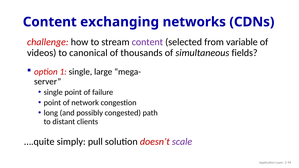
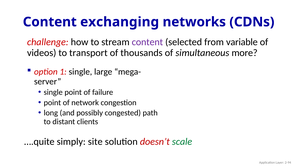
canonical: canonical -> transport (88, 53)
fields: fields -> more (245, 53)
pull: pull -> site (95, 142)
scale colour: purple -> green (182, 142)
